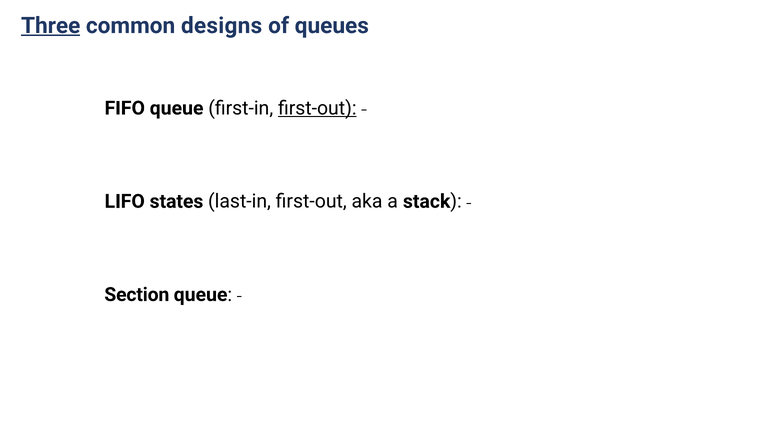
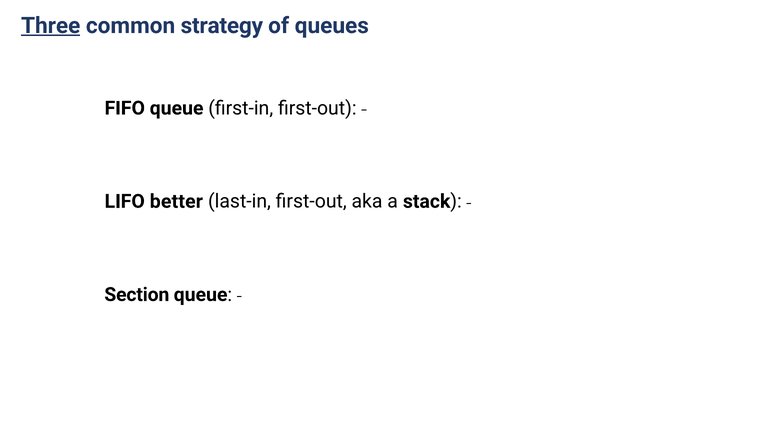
designs: designs -> strategy (222, 26)
ﬁrst-out underline: present -> none (317, 108)
states: states -> better (176, 201)
